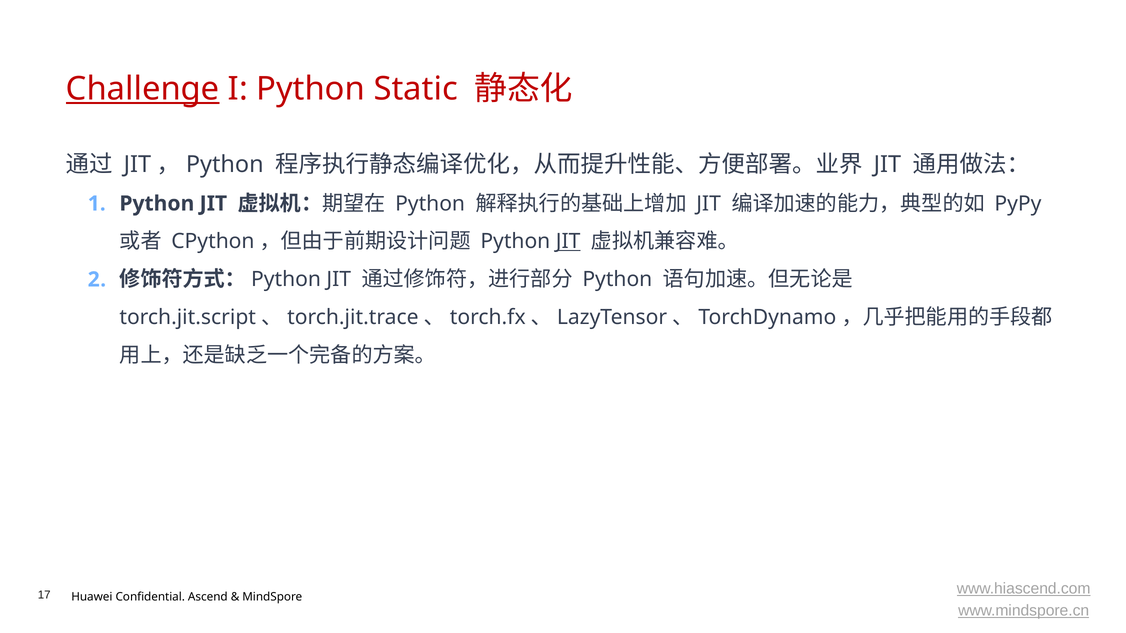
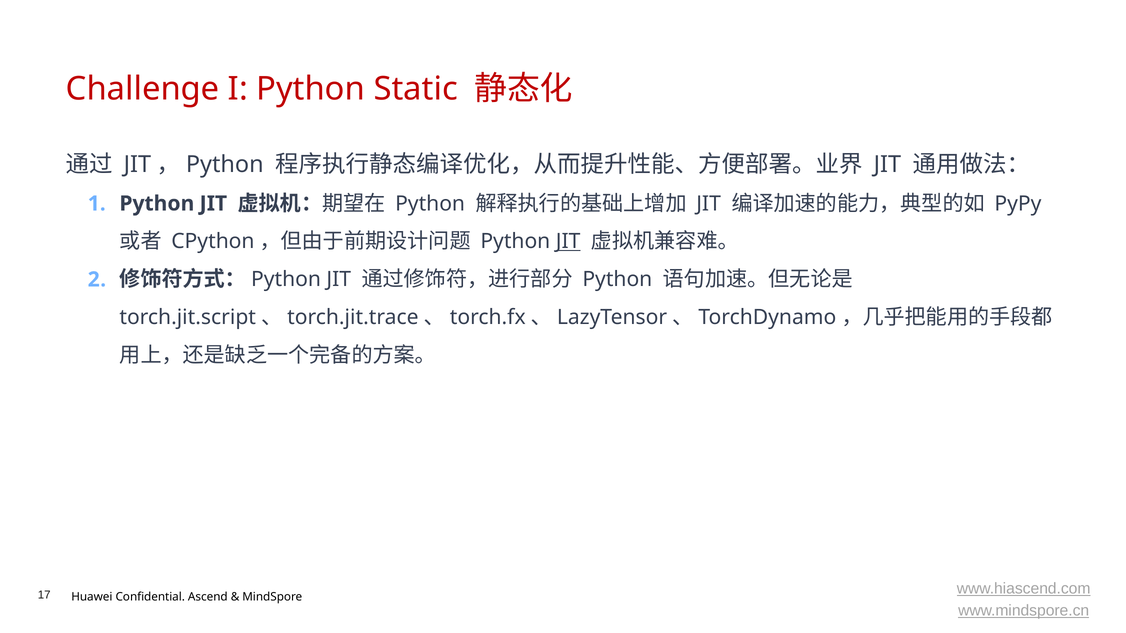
Challenge underline: present -> none (143, 89)
